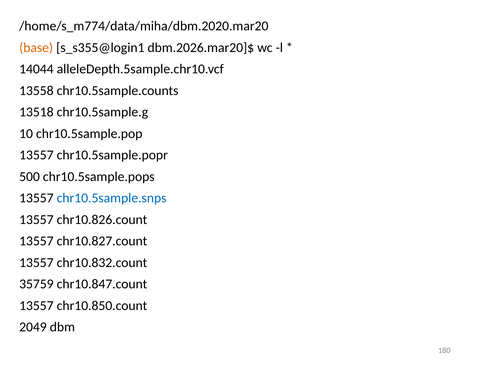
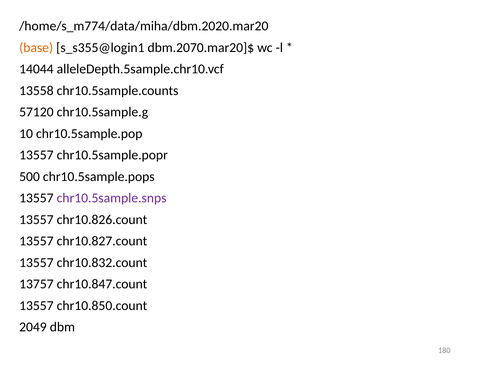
dbm.2026.mar20]$: dbm.2026.mar20]$ -> dbm.2070.mar20]$ (201, 48)
13518: 13518 -> 57120 (36, 112)
chr10.5sample.snps colour: blue -> purple (112, 198)
35759: 35759 -> 13757 (36, 284)
